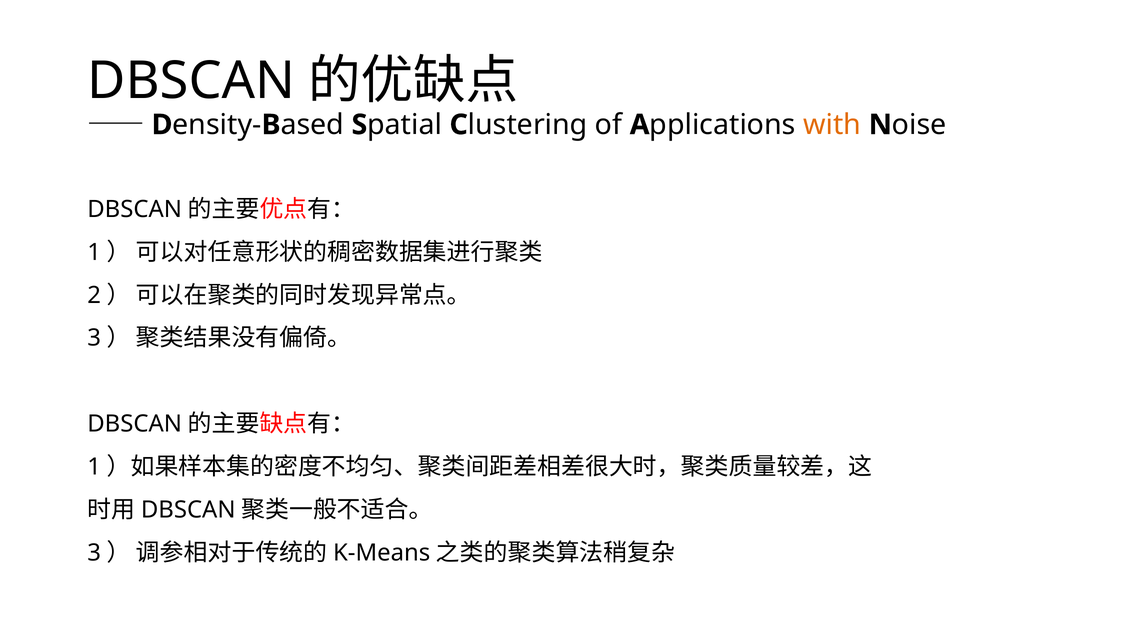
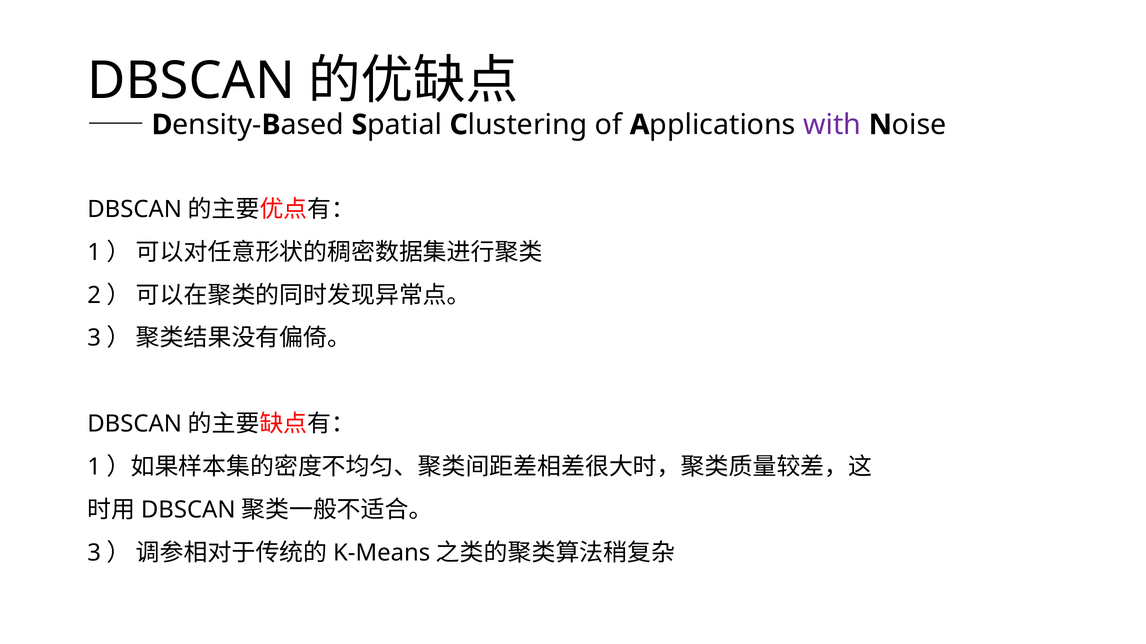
with colour: orange -> purple (832, 125)
